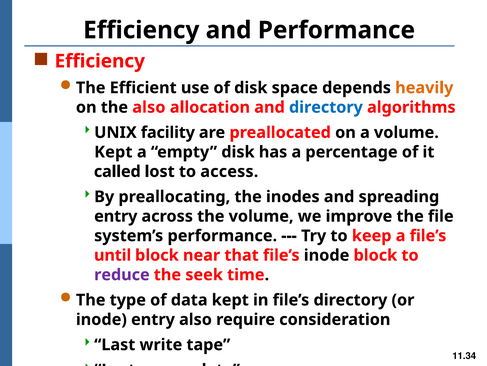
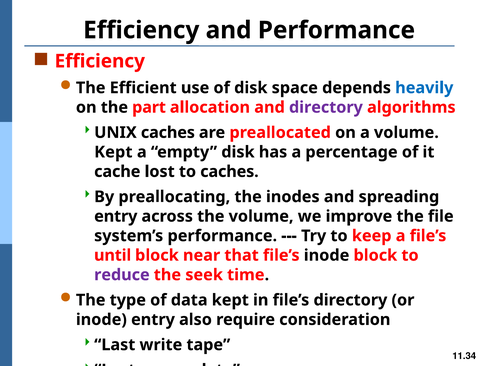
heavily colour: orange -> blue (424, 88)
the also: also -> part (149, 107)
directory colour: blue -> purple (326, 107)
UNIX facility: facility -> caches (168, 132)
called: called -> cache (117, 171)
to access: access -> caches (229, 171)
